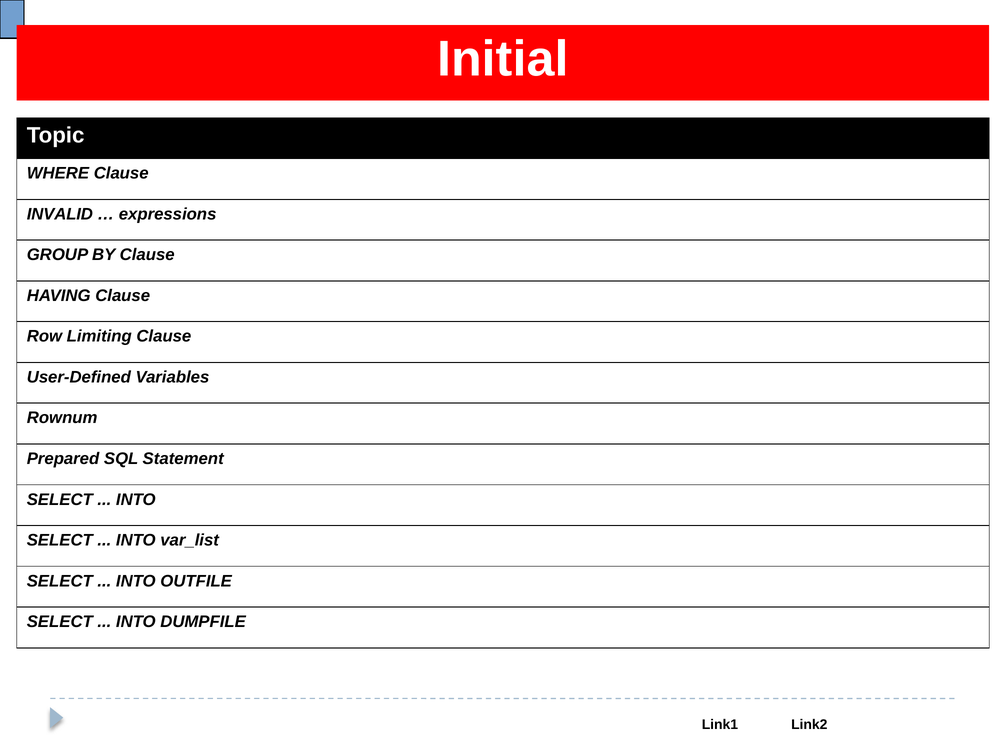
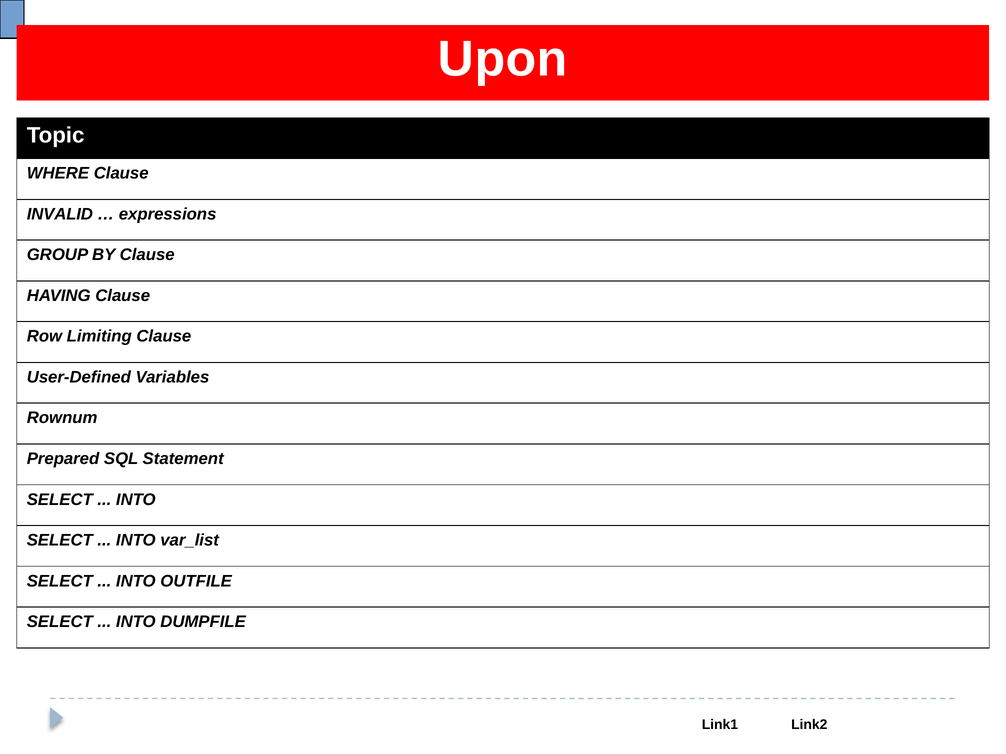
Initial: Initial -> Upon (503, 59)
